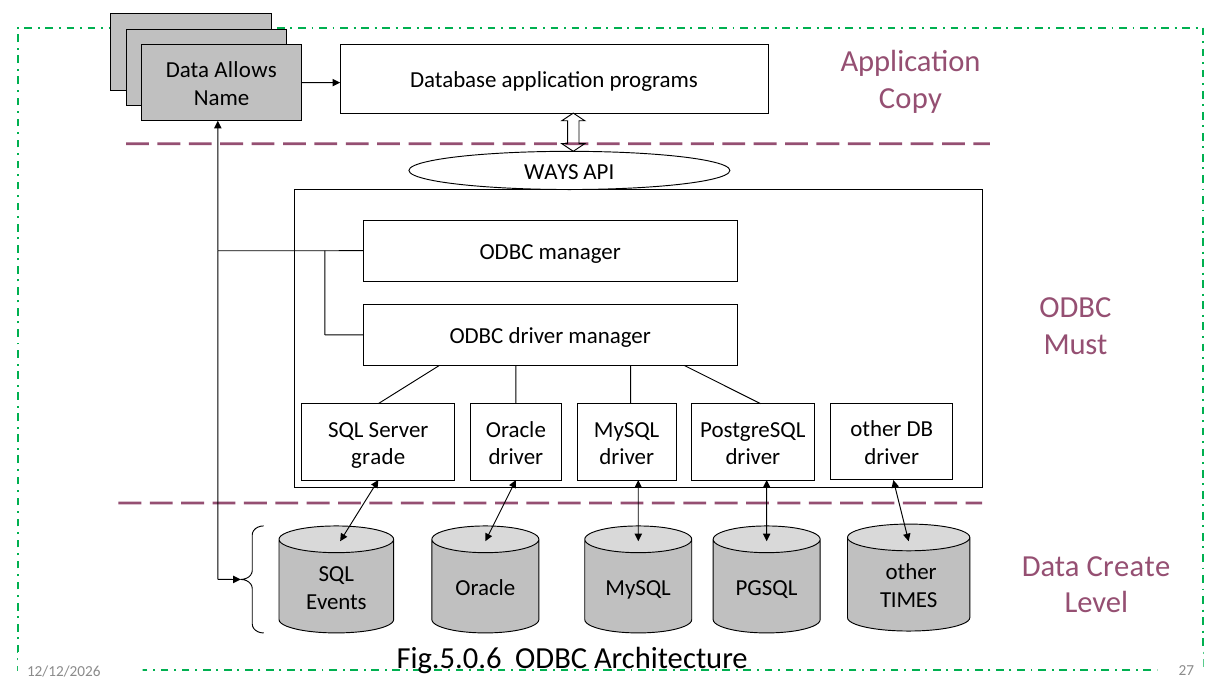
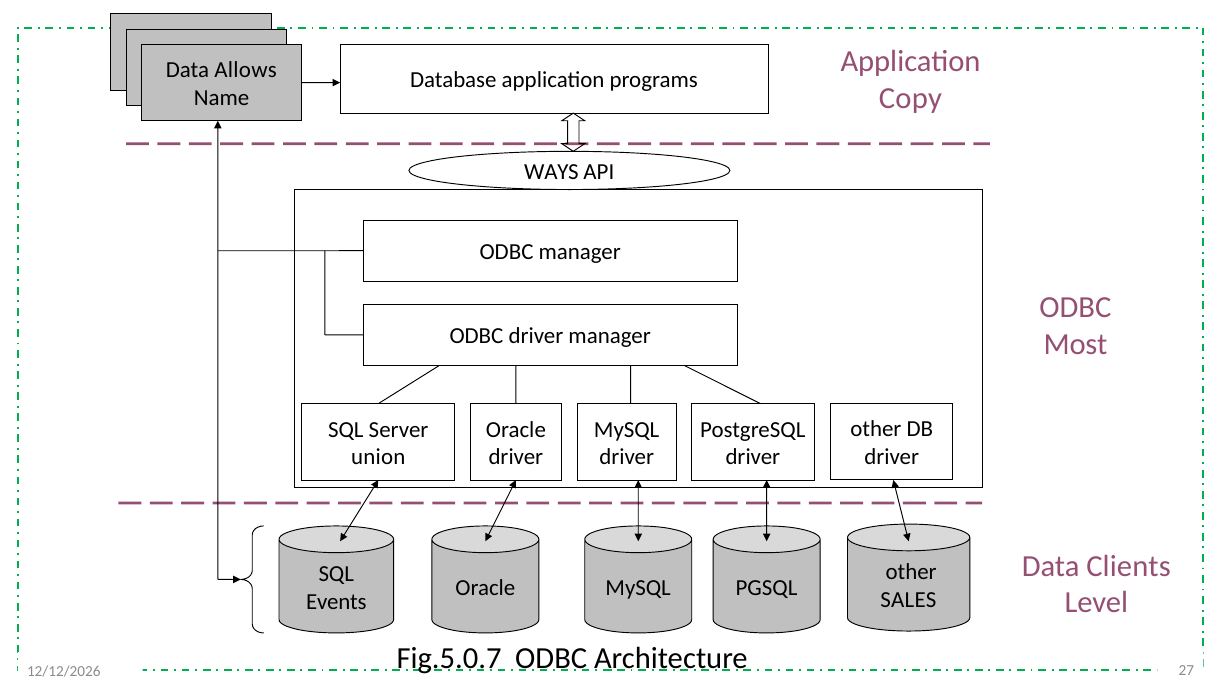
Must: Must -> Most (1076, 345)
grade: grade -> union (378, 457)
Create: Create -> Clients (1129, 566)
TIMES: TIMES -> SALES (908, 600)
Fig.5.0.6: Fig.5.0.6 -> Fig.5.0.7 (449, 658)
